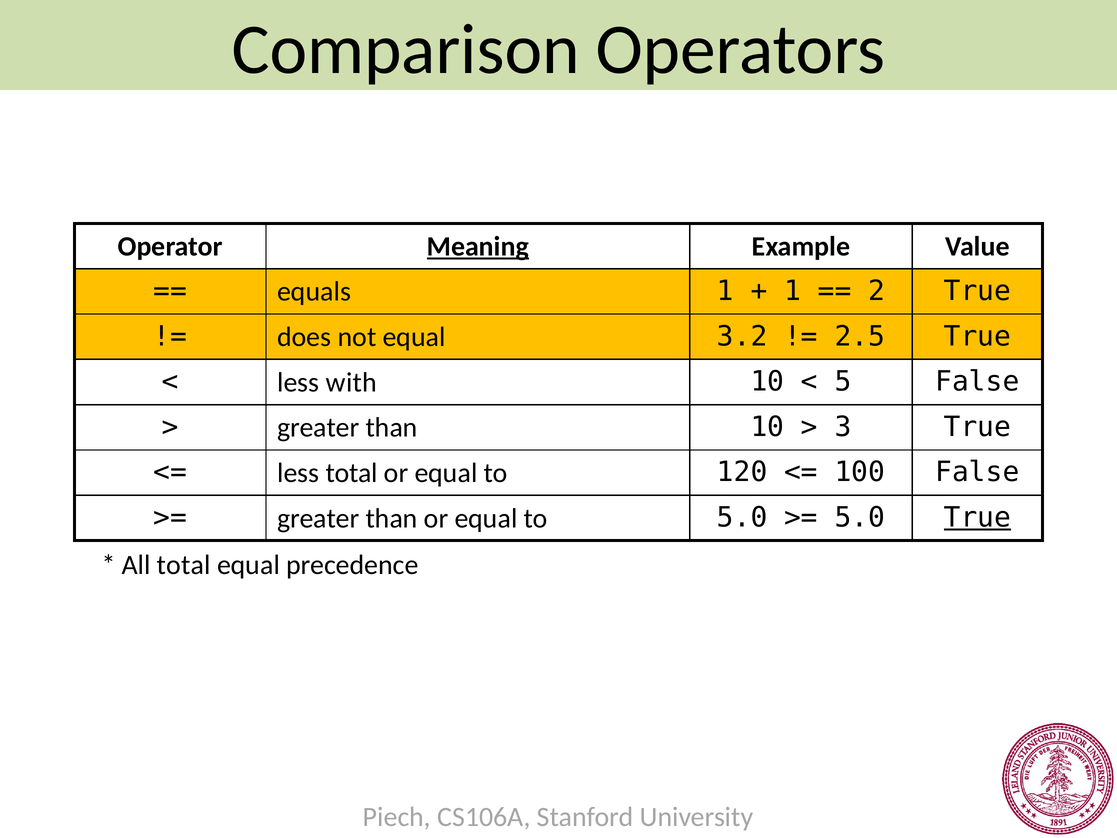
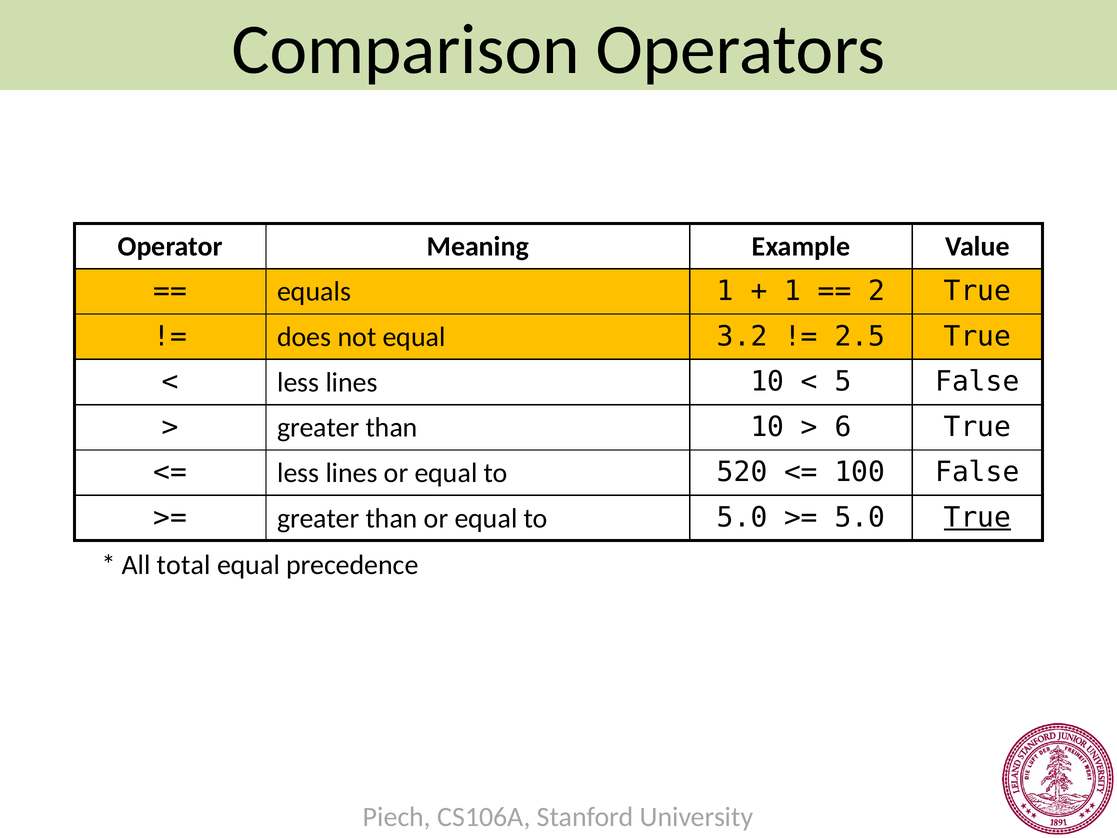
Meaning underline: present -> none (478, 246)
with: with -> lines (352, 382)
3: 3 -> 6 (843, 427)
total: total -> lines (352, 473)
120: 120 -> 520 (742, 472)
